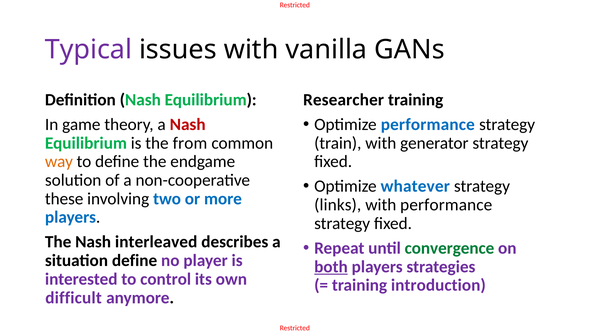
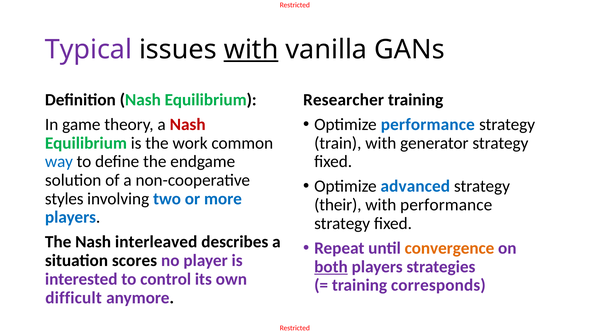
with underline: none -> present (251, 50)
from: from -> work (190, 143)
way colour: orange -> blue (59, 162)
whatever: whatever -> advanced (415, 186)
these: these -> styles (64, 199)
links: links -> their (338, 205)
convergence colour: green -> orange (449, 248)
situation define: define -> scores (135, 260)
introduction: introduction -> corresponds (438, 285)
